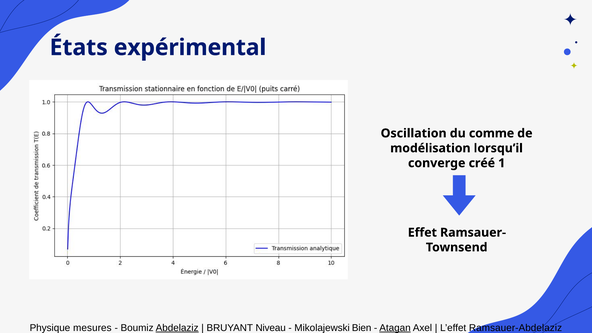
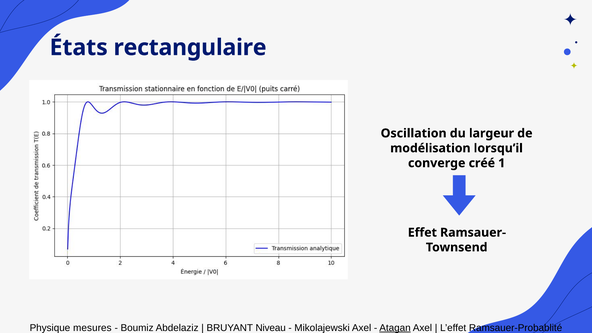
expérimental: expérimental -> rectangulaire (190, 47)
comme: comme -> largeur (492, 133)
Abdelaziz underline: present -> none (177, 328)
Mikolajewski Bien: Bien -> Axel (362, 328)
Ramsauer-Abdelaziz: Ramsauer-Abdelaziz -> Ramsauer-Probablité (516, 328)
